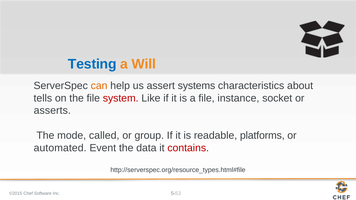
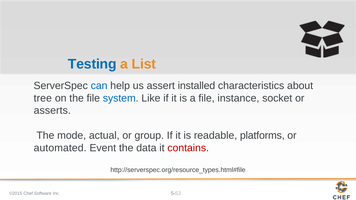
Will: Will -> List (144, 64)
can colour: orange -> blue (99, 86)
systems: systems -> installed (196, 86)
tells: tells -> tree (43, 98)
system colour: red -> blue (121, 98)
called: called -> actual (104, 136)
